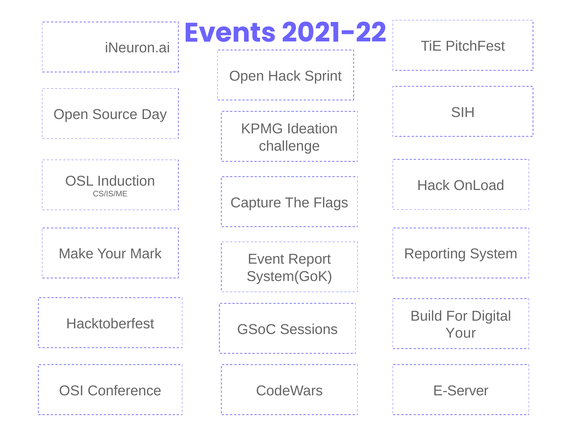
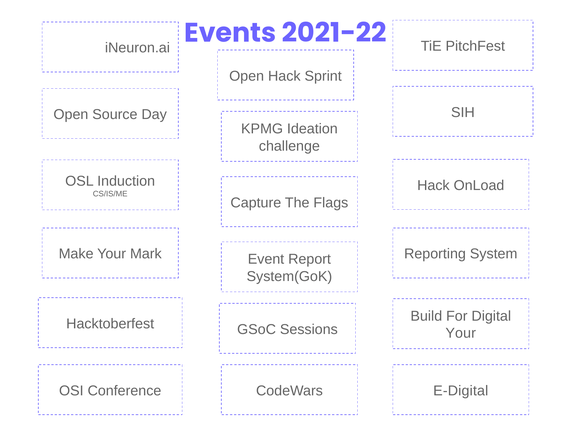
E-Server: E-Server -> E-Digital (461, 391)
